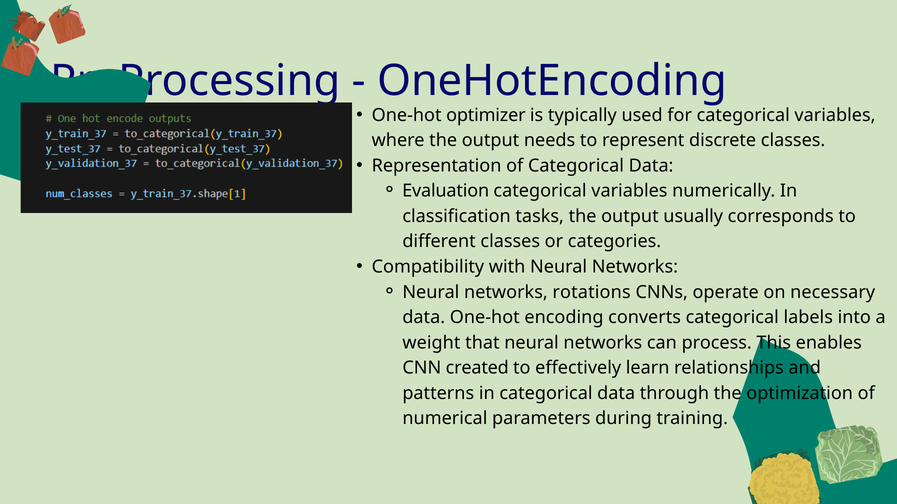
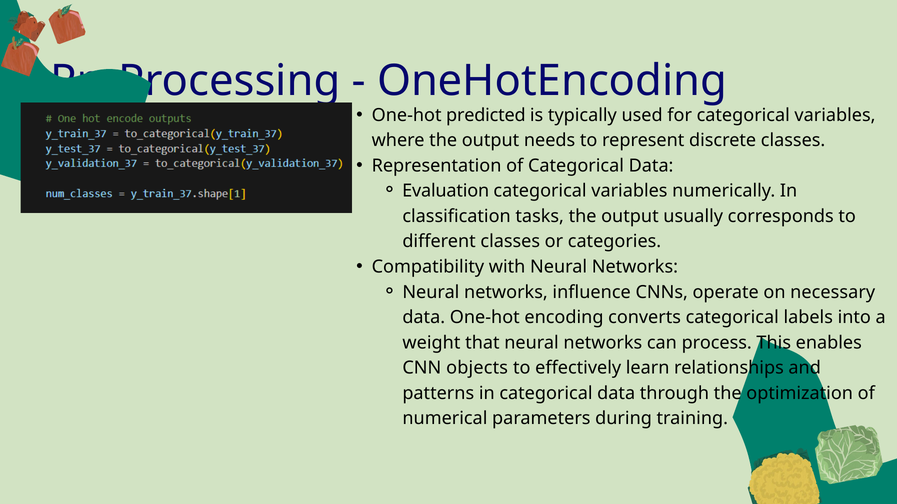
optimizer: optimizer -> predicted (486, 115)
rotations: rotations -> influence (592, 292)
created: created -> objects (477, 368)
